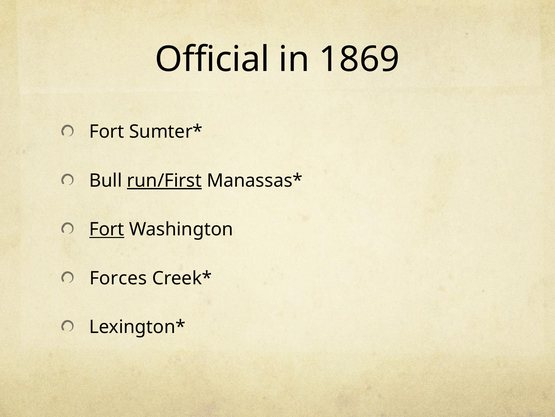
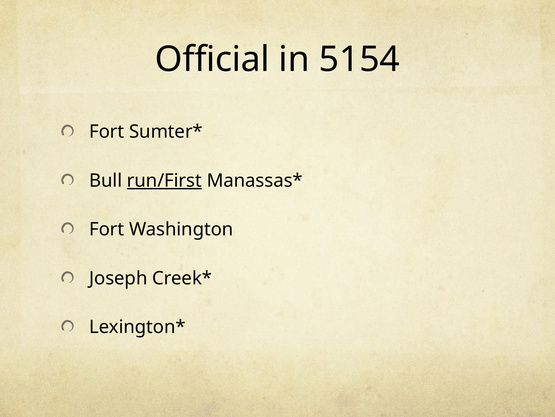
1869: 1869 -> 5154 (359, 59)
Fort underline: present -> none (107, 229)
Forces: Forces -> Joseph (118, 278)
